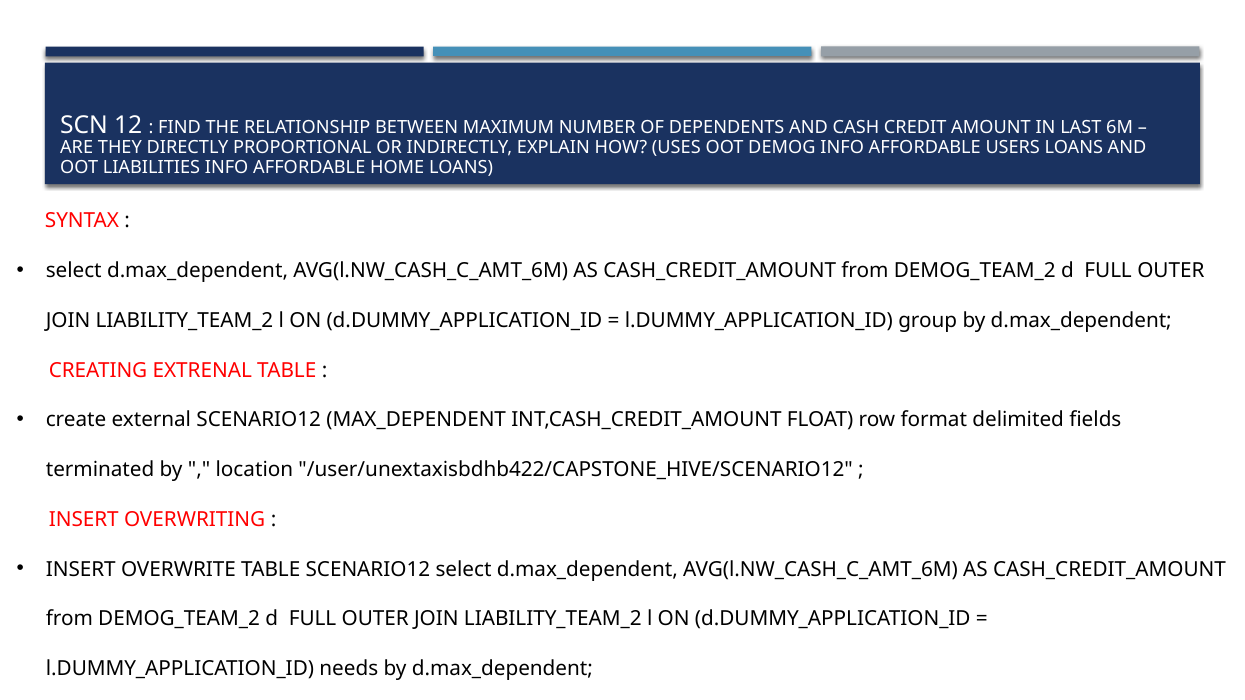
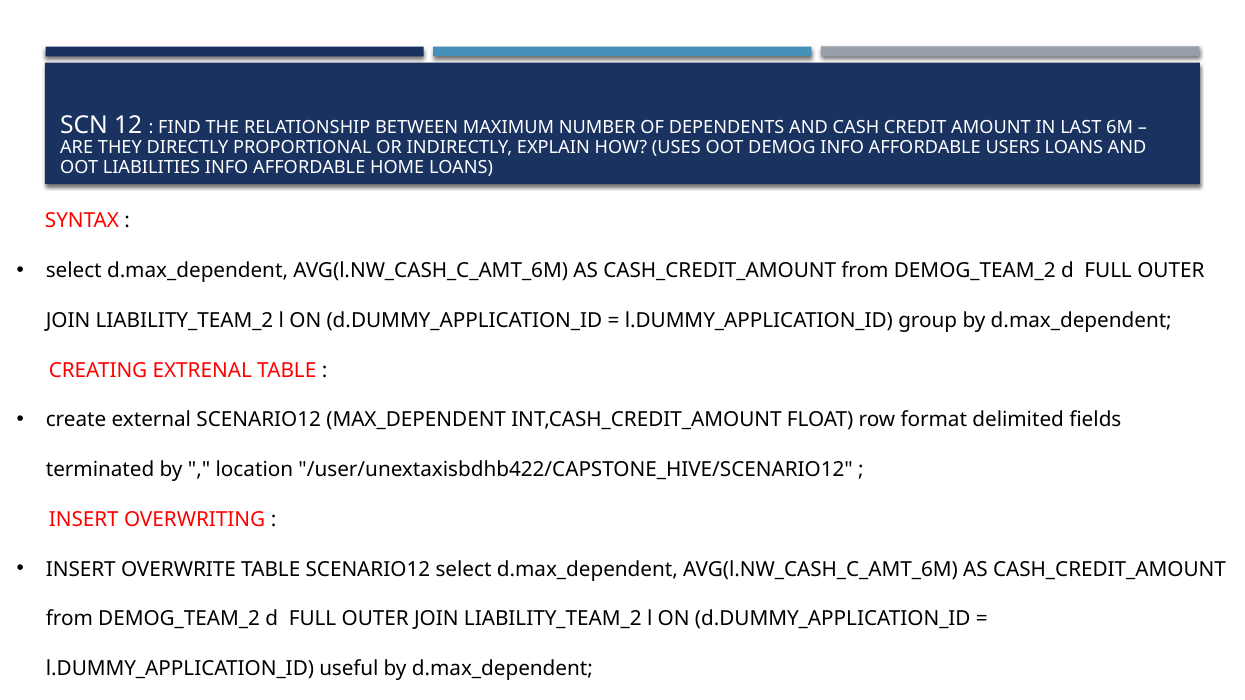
needs: needs -> useful (349, 669)
